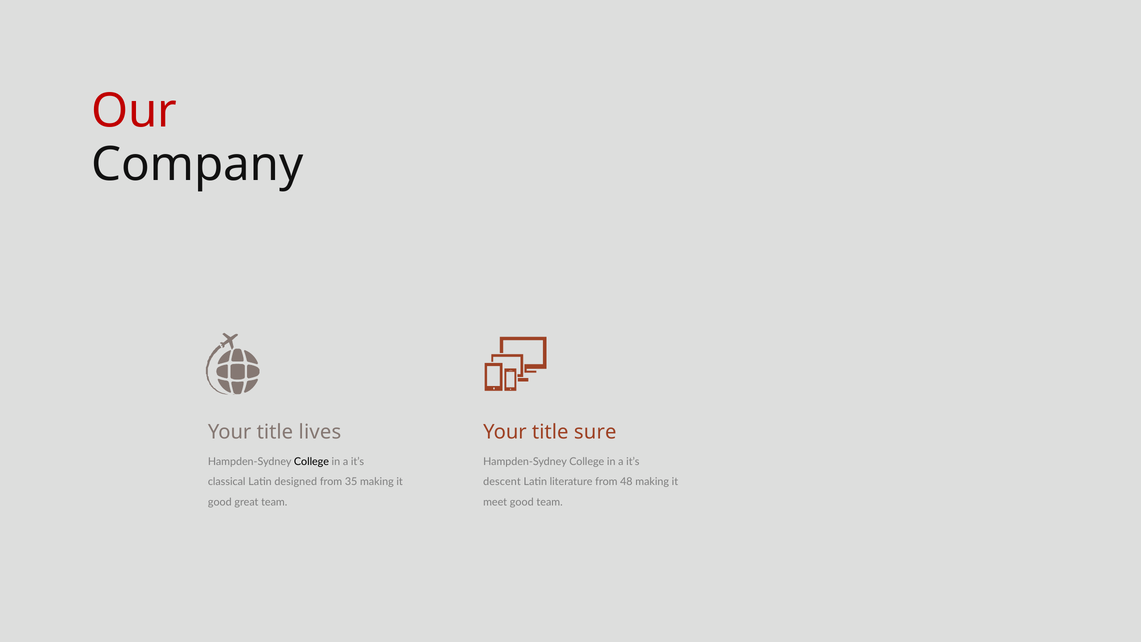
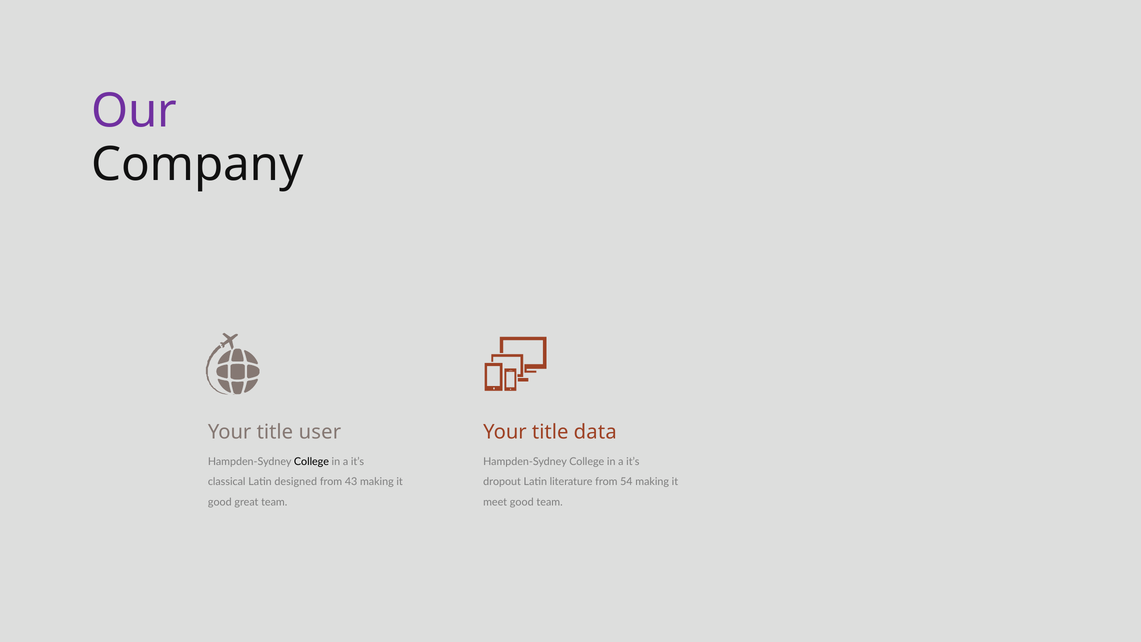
Our colour: red -> purple (134, 111)
lives: lives -> user (320, 432)
sure: sure -> data (595, 432)
35: 35 -> 43 (351, 482)
descent: descent -> dropout (502, 482)
48: 48 -> 54 (626, 482)
